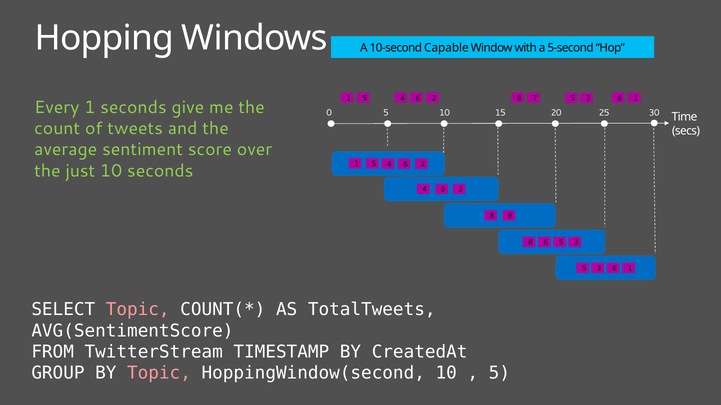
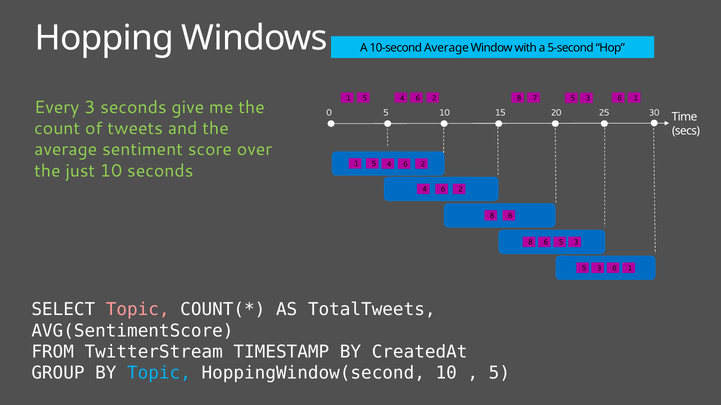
10-second Capable: Capable -> Average (446, 48)
Every 1: 1 -> 3 (90, 107)
Topic colour: pink -> light blue (159, 374)
